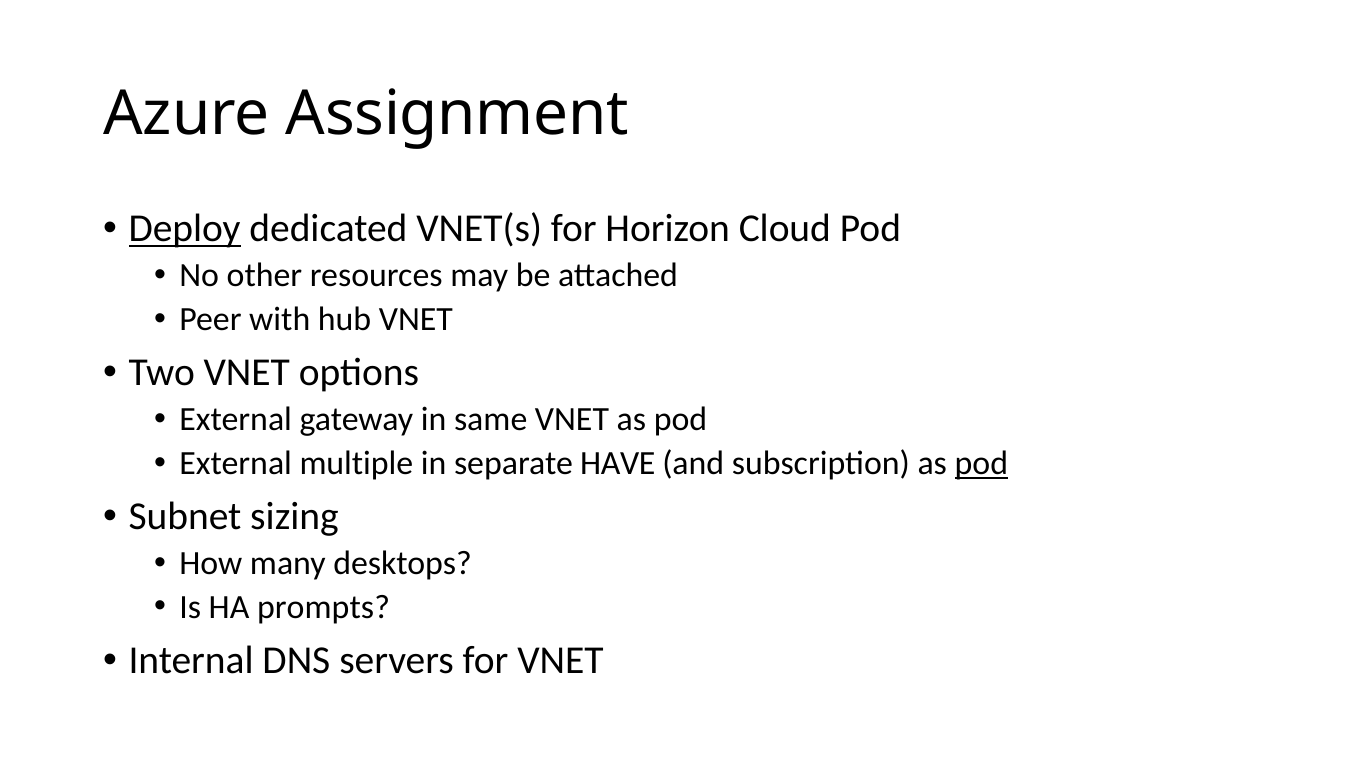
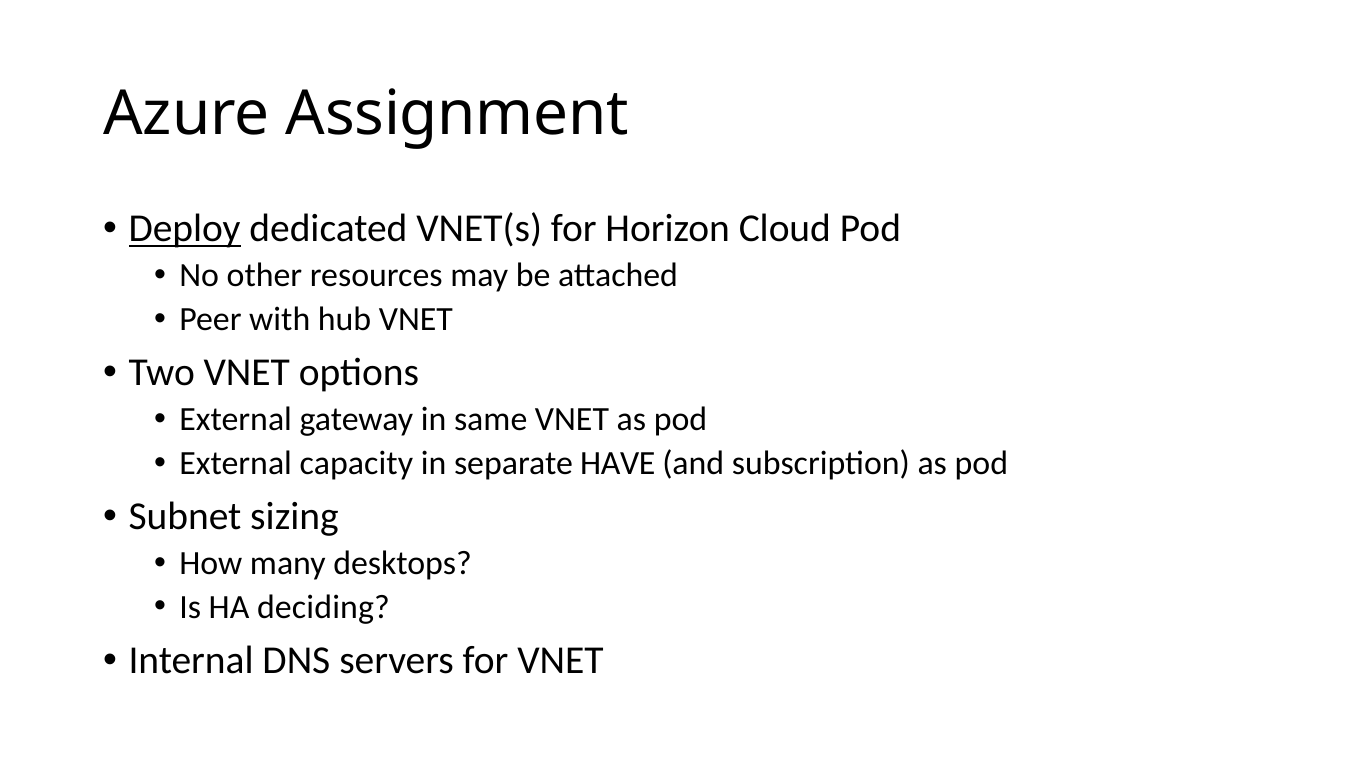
multiple: multiple -> capacity (356, 463)
pod underline: present -> none (981, 463)
prompts: prompts -> deciding (323, 607)
